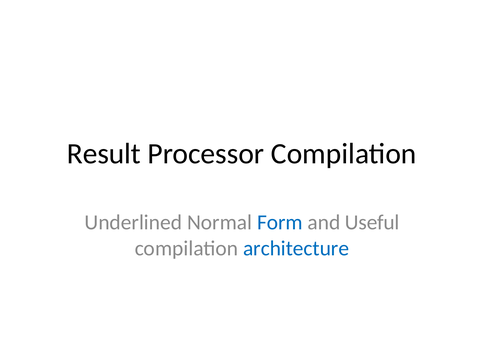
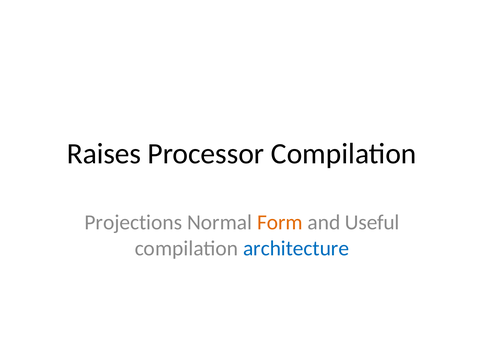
Result: Result -> Raises (104, 154)
Underlined: Underlined -> Projections (133, 223)
Form colour: blue -> orange (280, 223)
